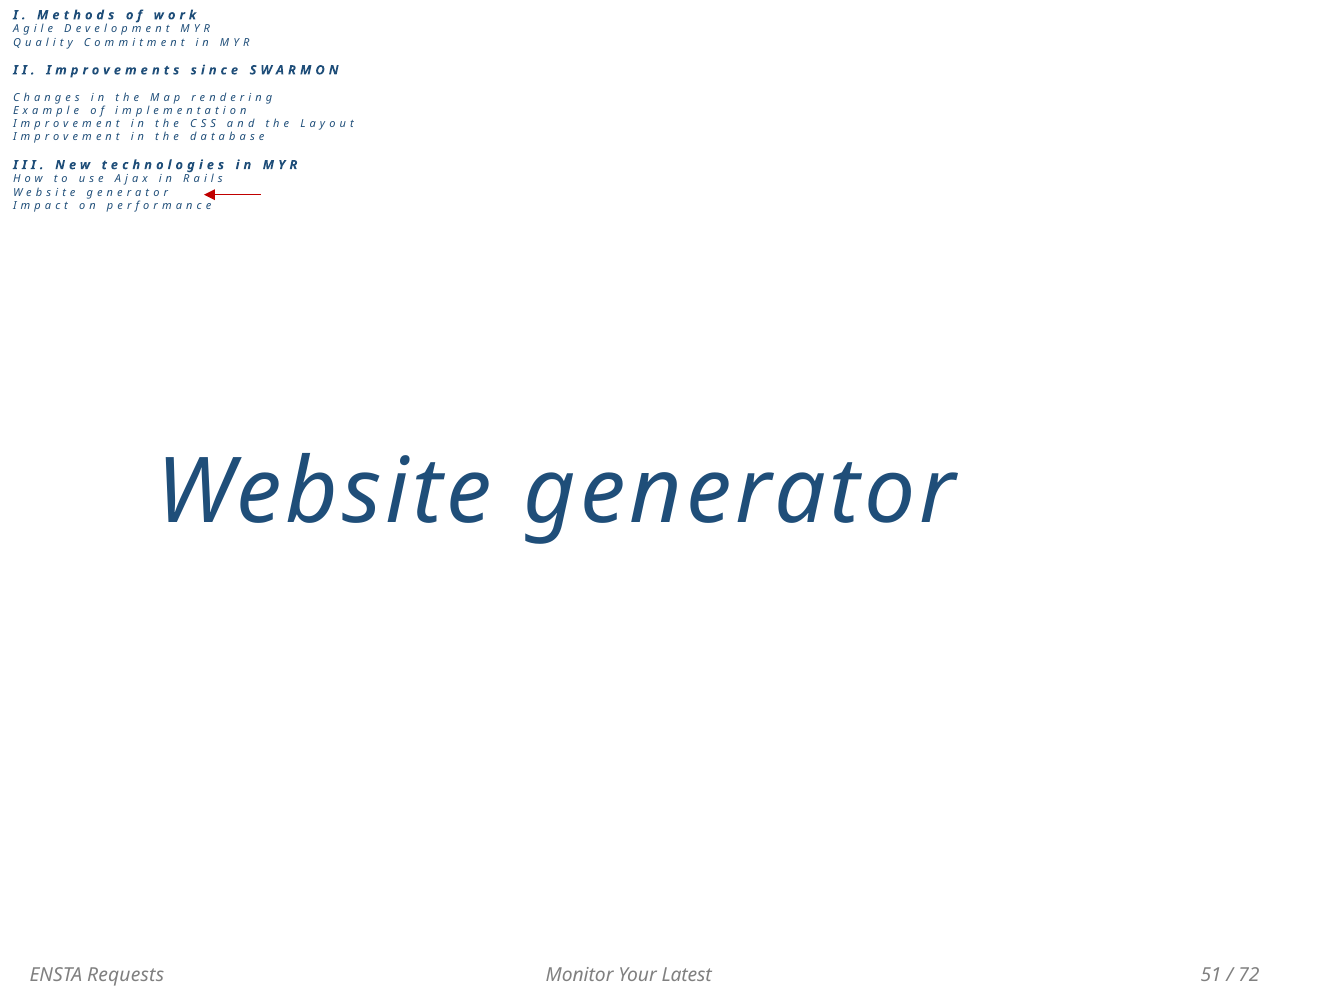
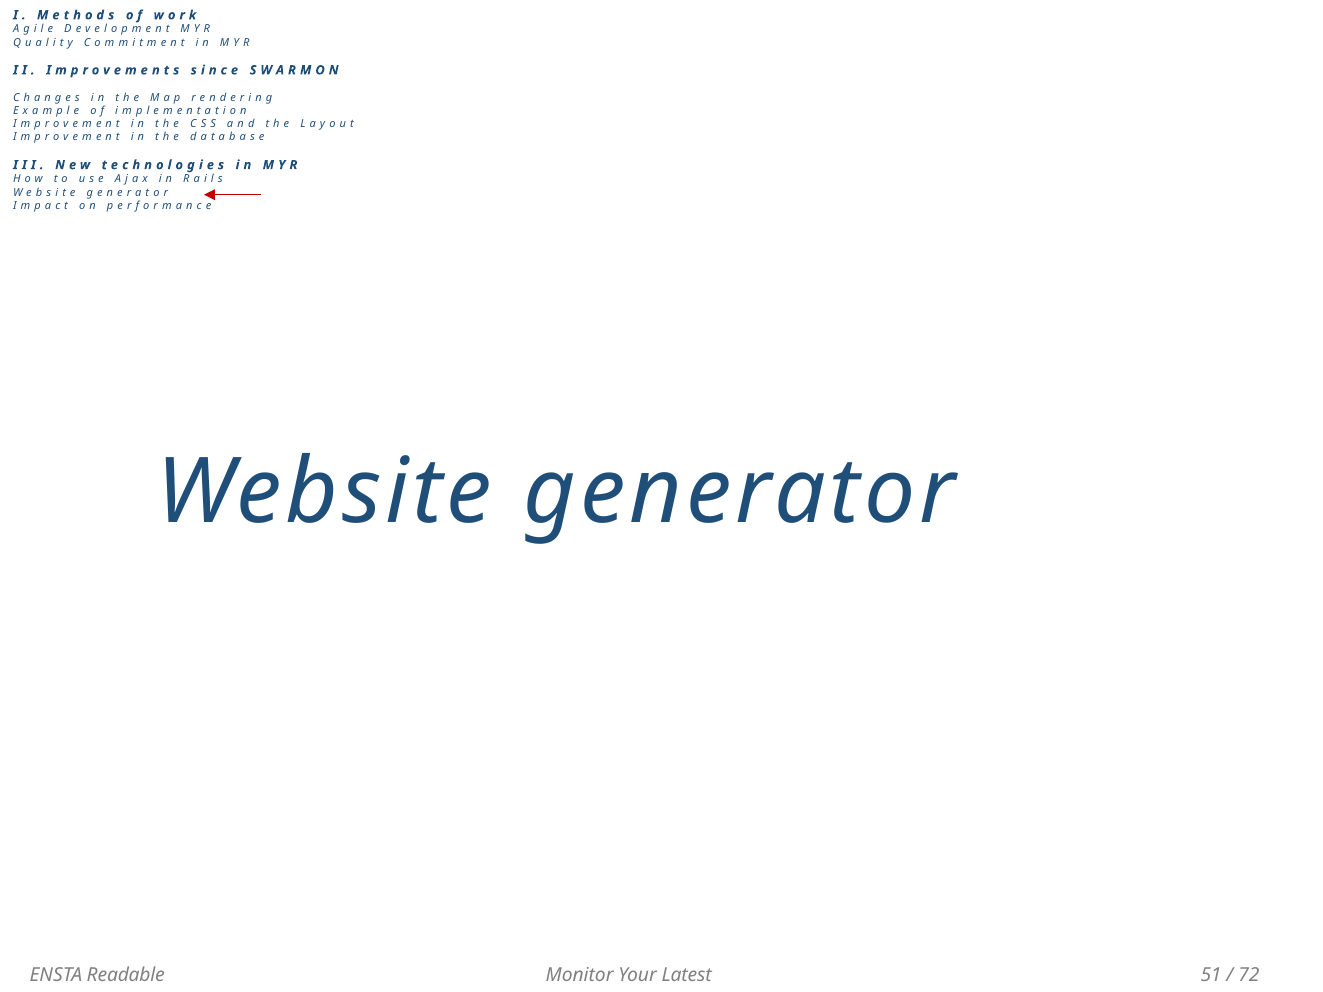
Requests: Requests -> Readable (126, 975)
